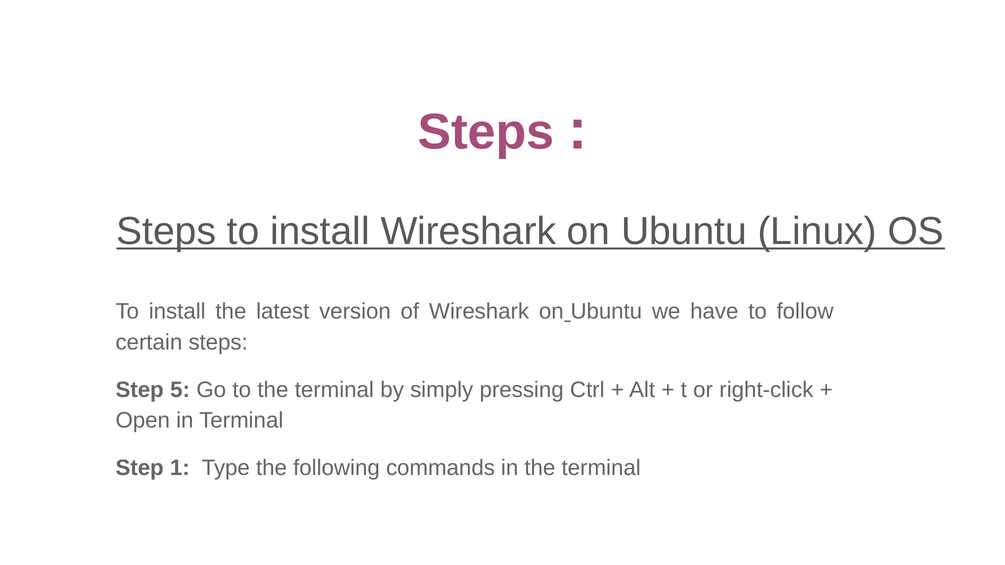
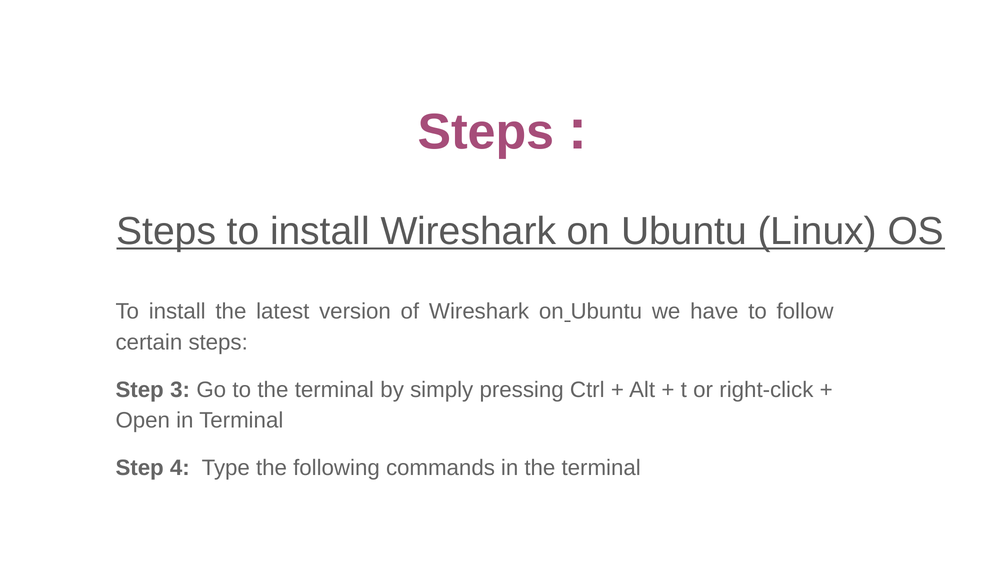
5: 5 -> 3 (180, 390)
1: 1 -> 4 (180, 468)
